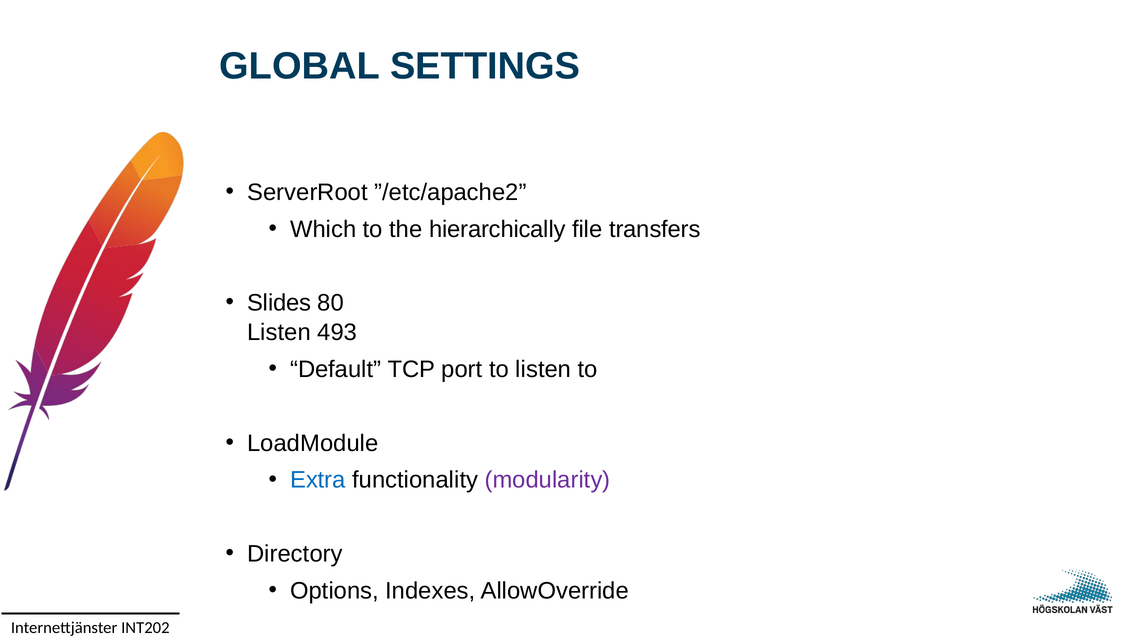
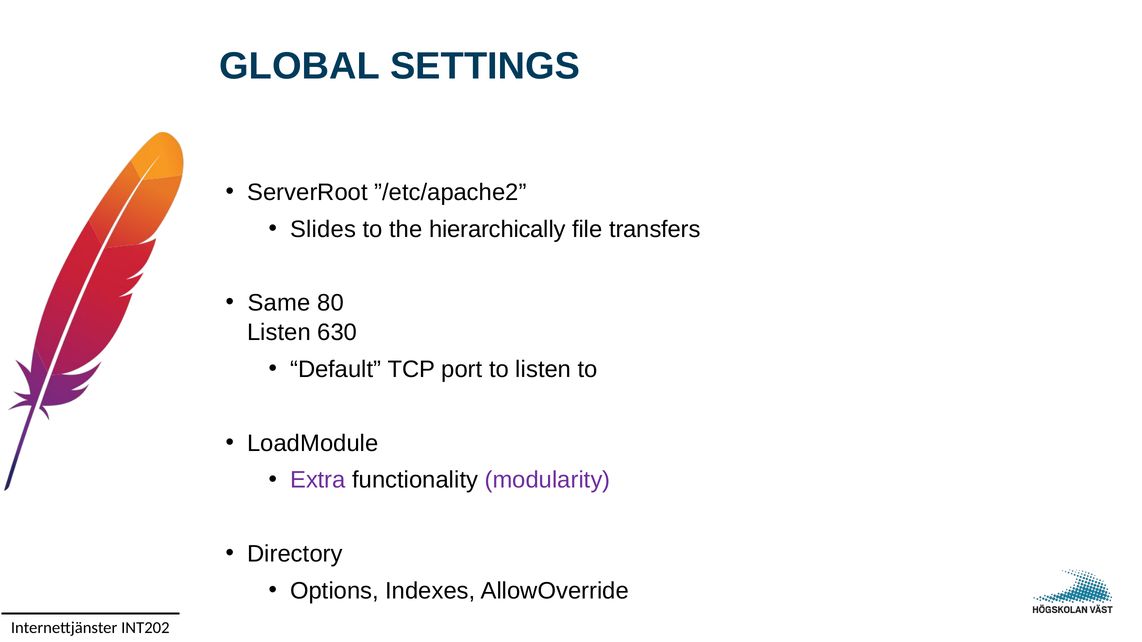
Which: Which -> Slides (323, 229)
Slides: Slides -> Same (279, 303)
493: 493 -> 630 (337, 333)
Extra colour: blue -> purple (318, 480)
